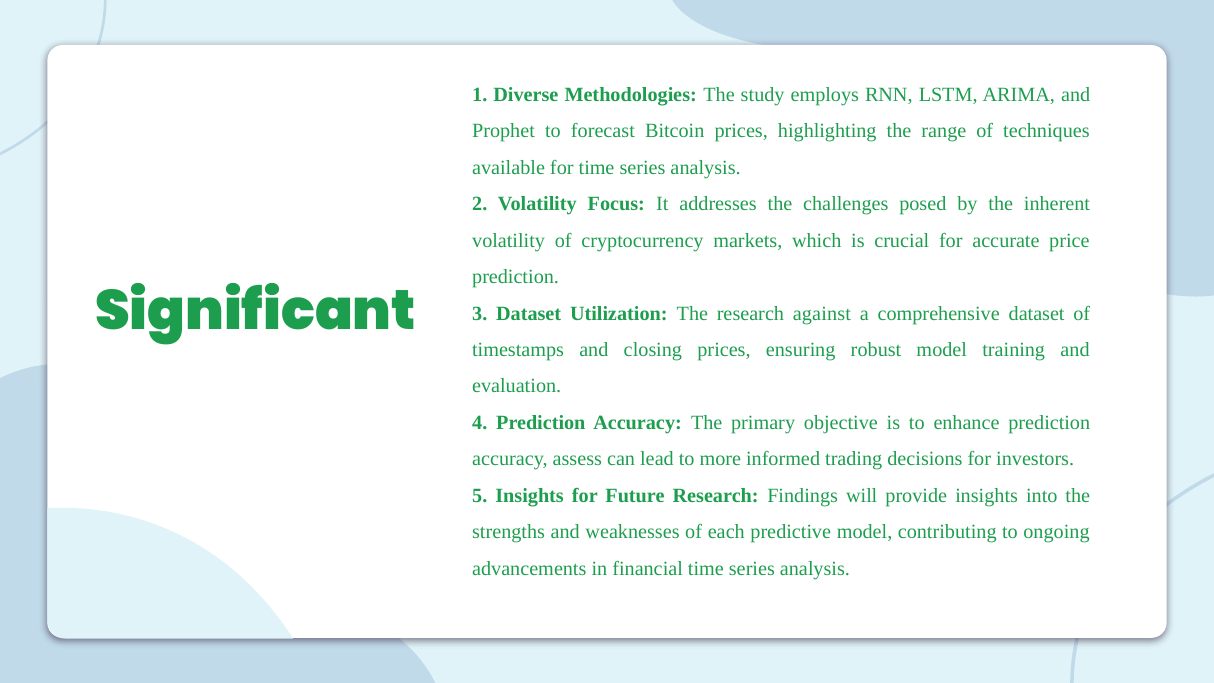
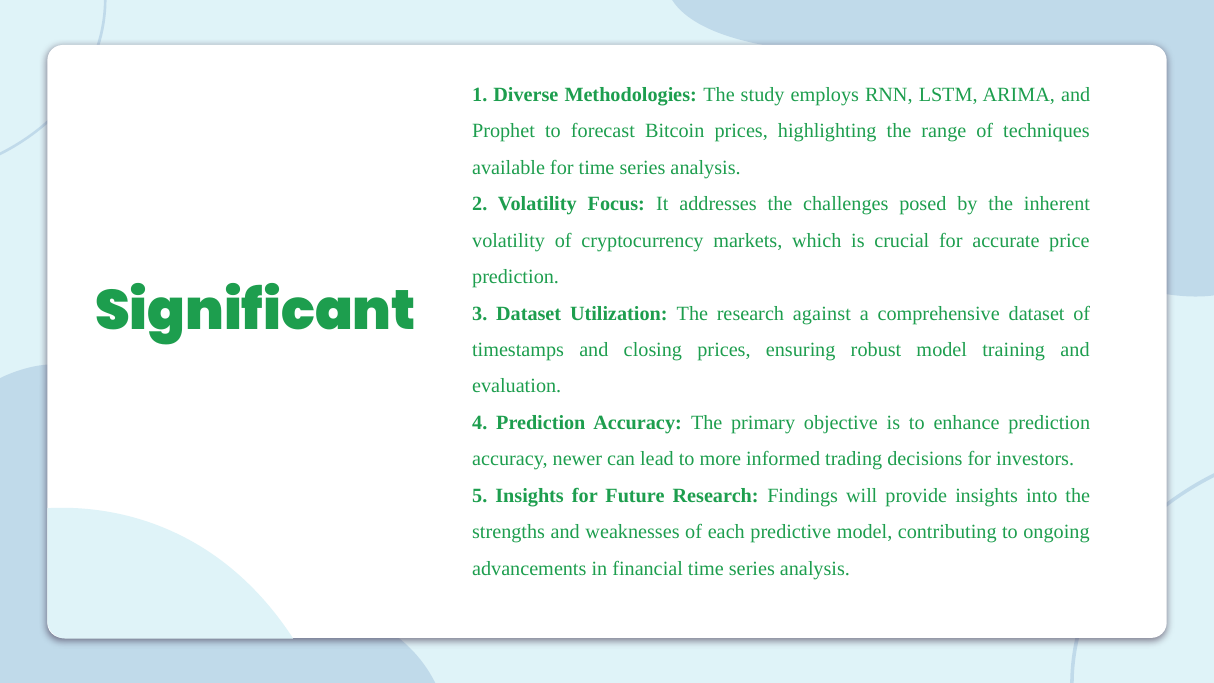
assess: assess -> newer (577, 459)
